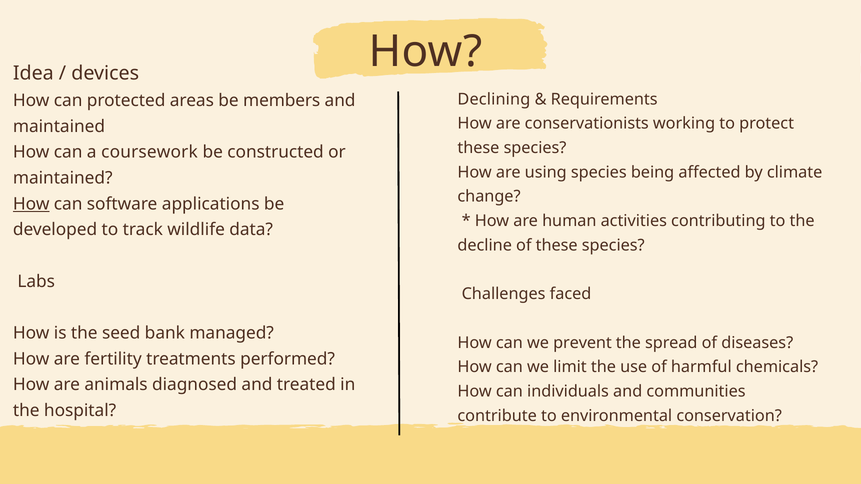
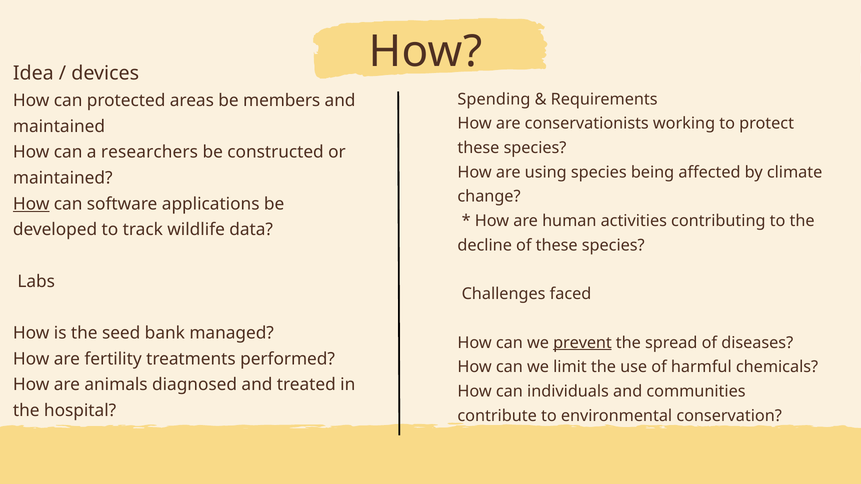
Declining: Declining -> Spending (494, 99)
coursework: coursework -> researchers (149, 152)
prevent underline: none -> present (582, 343)
